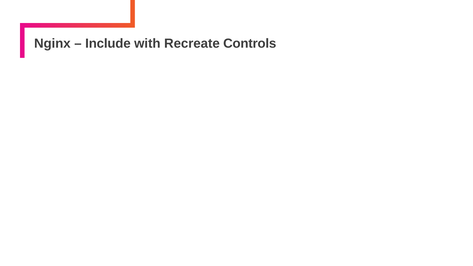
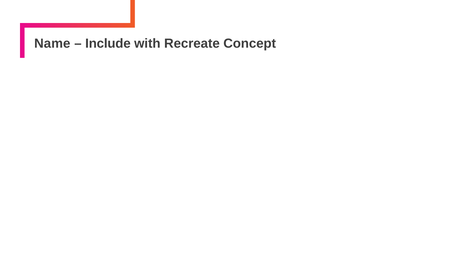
Nginx: Nginx -> Name (52, 44)
Controls: Controls -> Concept (250, 44)
